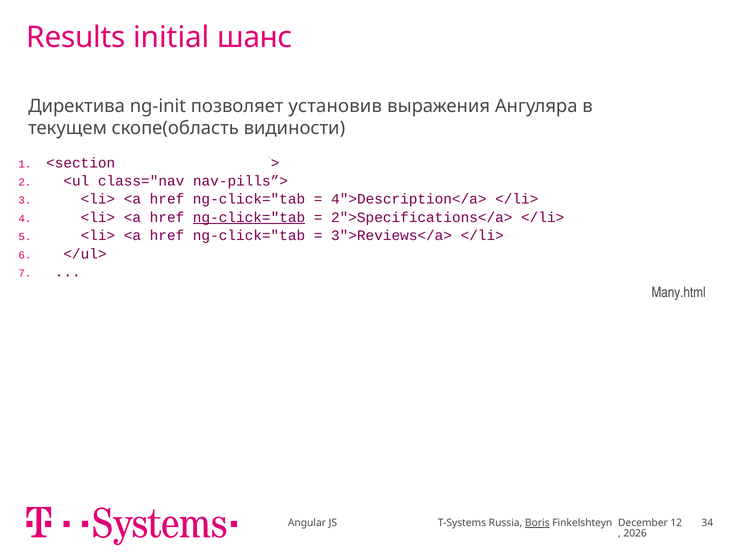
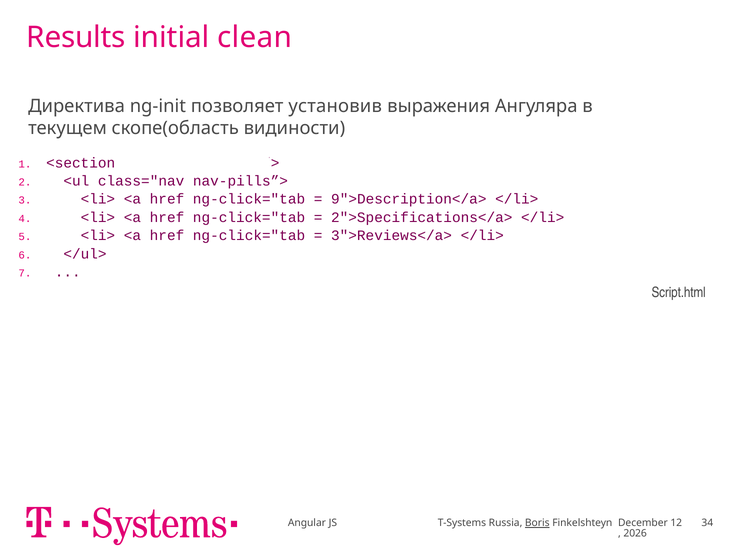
шанс: шанс -> clean (255, 37)
4">Description</a>: 4">Description</a> -> 9">Description</a> (409, 199)
ng-click="tab underline: present -> none (249, 218)
Many.html: Many.html -> Script.html (679, 293)
